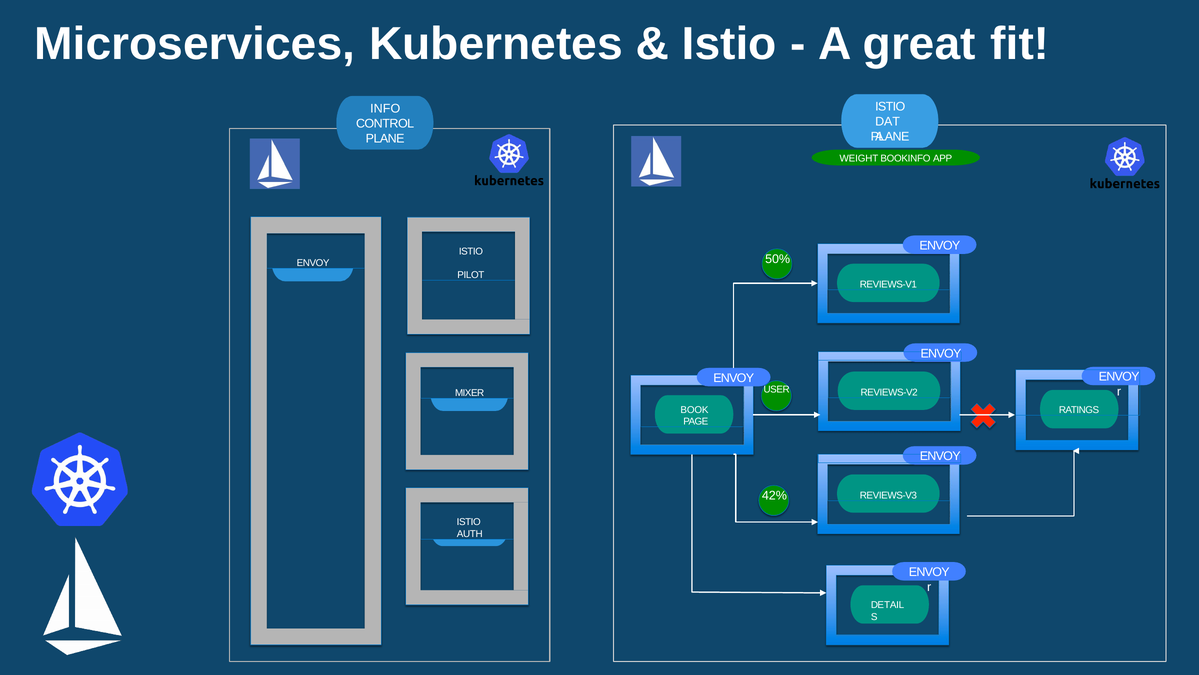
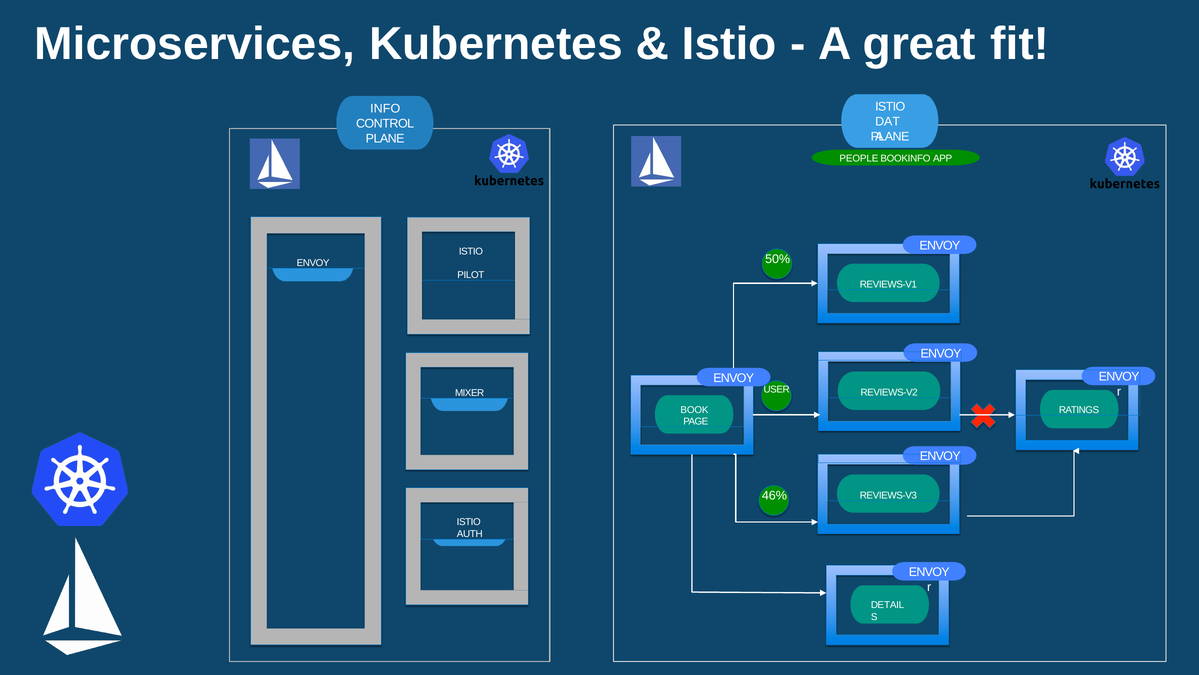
WEIGHT: WEIGHT -> PEOPLE (859, 158)
42%: 42% -> 46% (774, 495)
